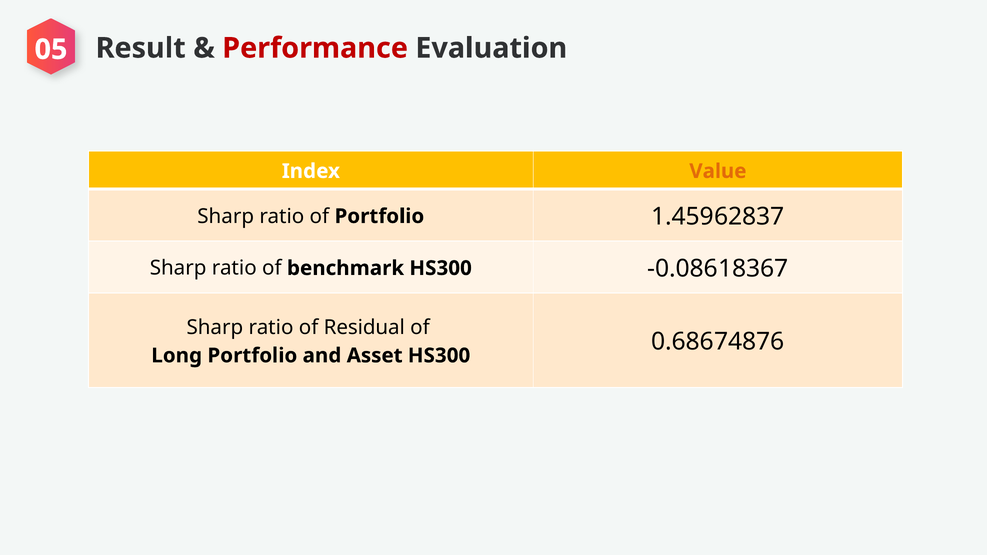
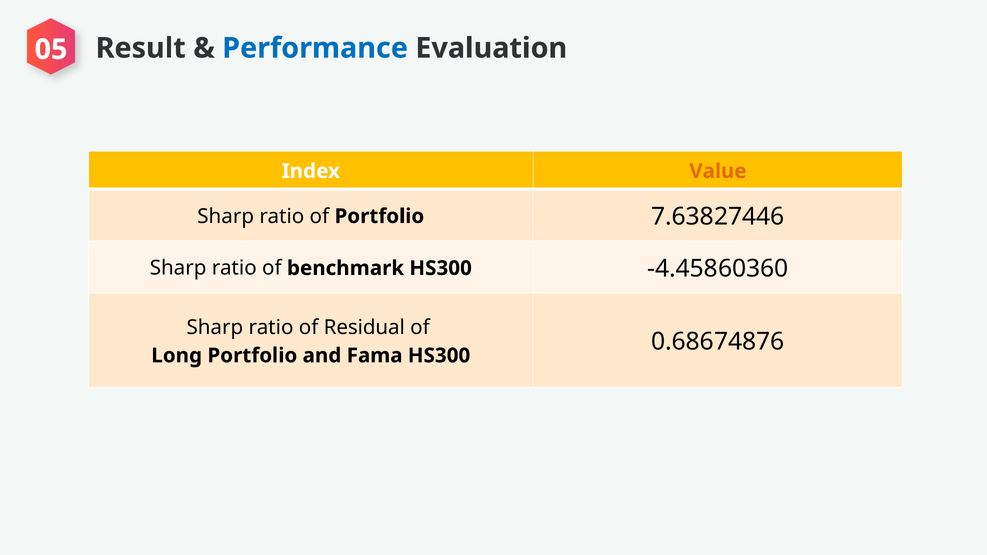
Performance colour: red -> blue (315, 48)
1.45962837: 1.45962837 -> 7.63827446 (718, 216)
-0.08618367: -0.08618367 -> -4.45860360 (718, 268)
Asset: Asset -> Fama (375, 356)
